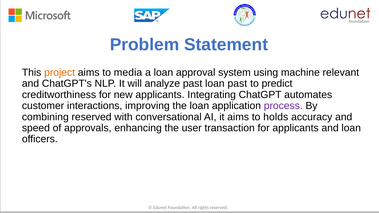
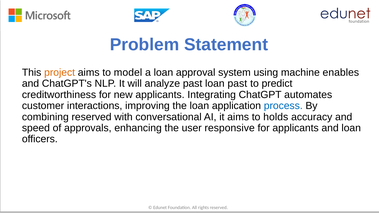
media: media -> model (128, 73)
relevant: relevant -> enables (341, 73)
process colour: purple -> blue (283, 106)
transaction: transaction -> responsive (230, 128)
